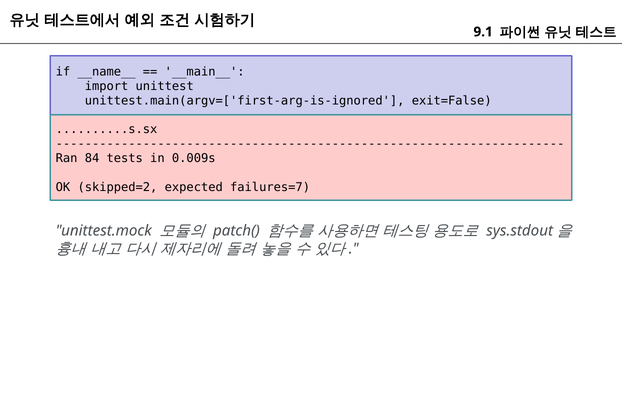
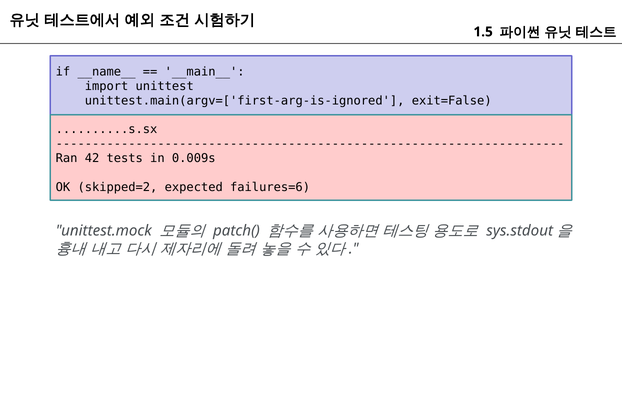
9.1: 9.1 -> 1.5 (483, 32)
84: 84 -> 42 (92, 159)
failures=7: failures=7 -> failures=6 (270, 188)
